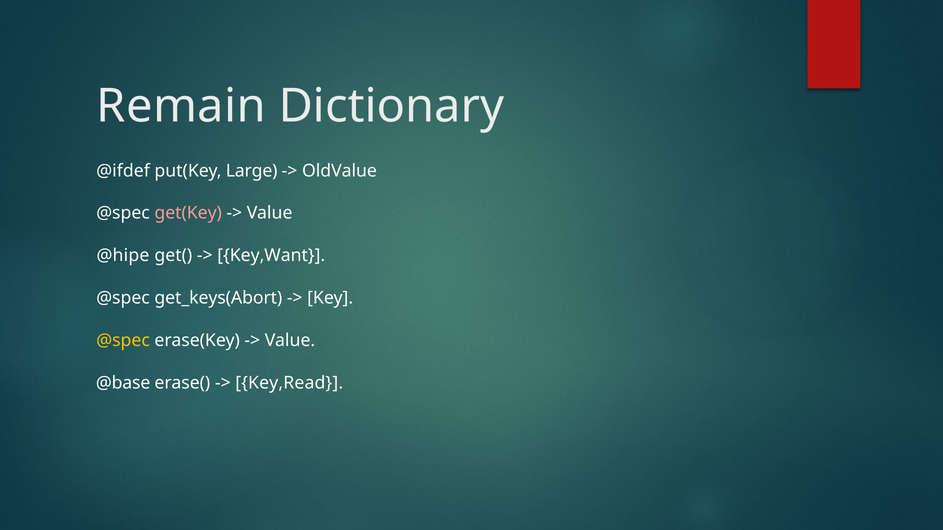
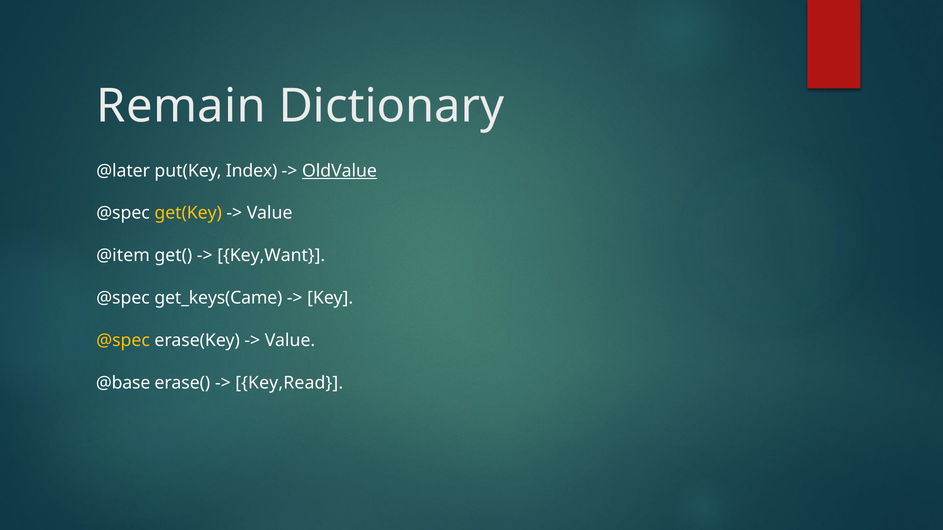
@ifdef: @ifdef -> @later (123, 171)
Large: Large -> Index (252, 171)
OldValue underline: none -> present (339, 171)
get(Key colour: pink -> yellow (188, 213)
@hipe: @hipe -> @item (123, 256)
get_keys(Abort: get_keys(Abort -> get_keys(Came (218, 298)
